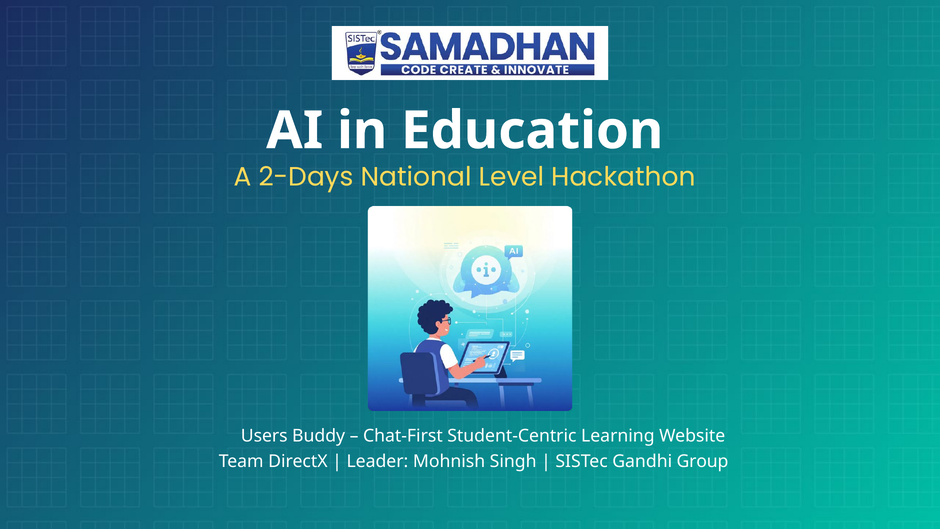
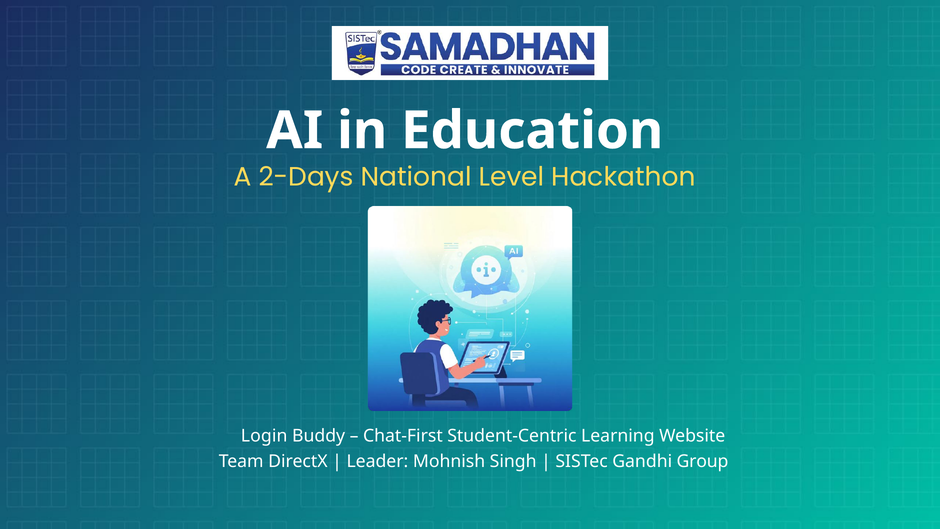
Users: Users -> Login (264, 436)
